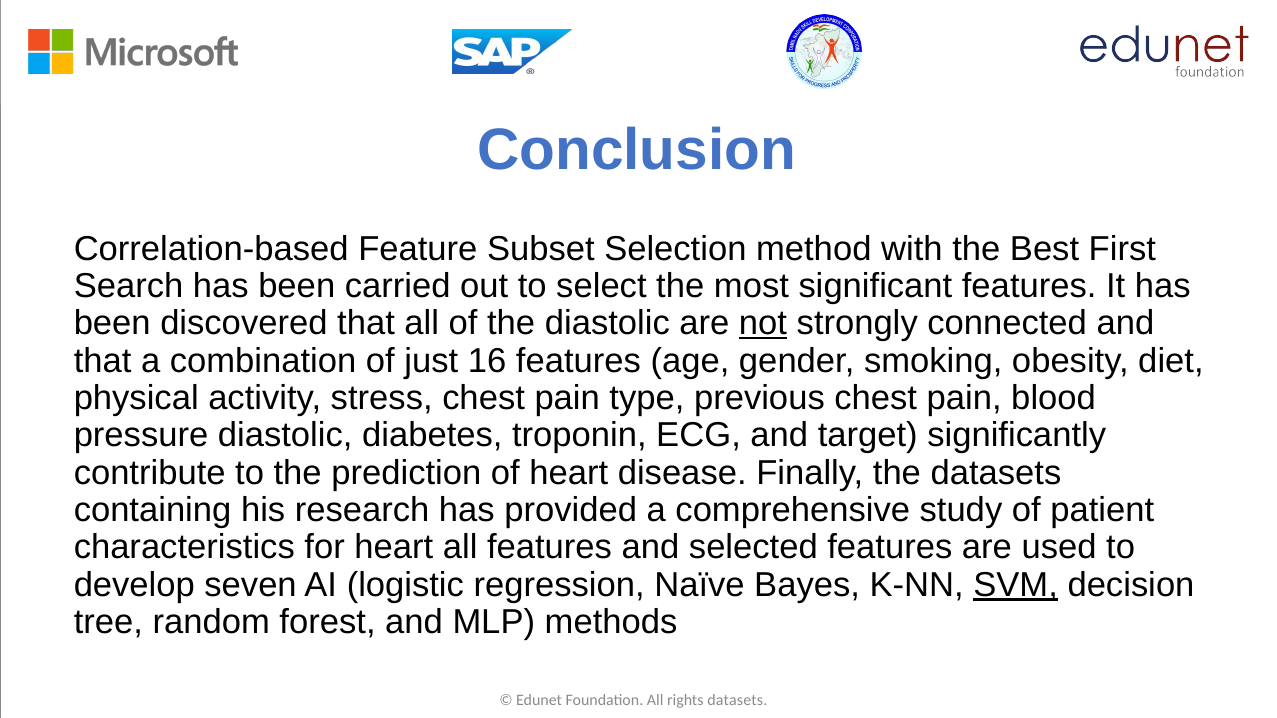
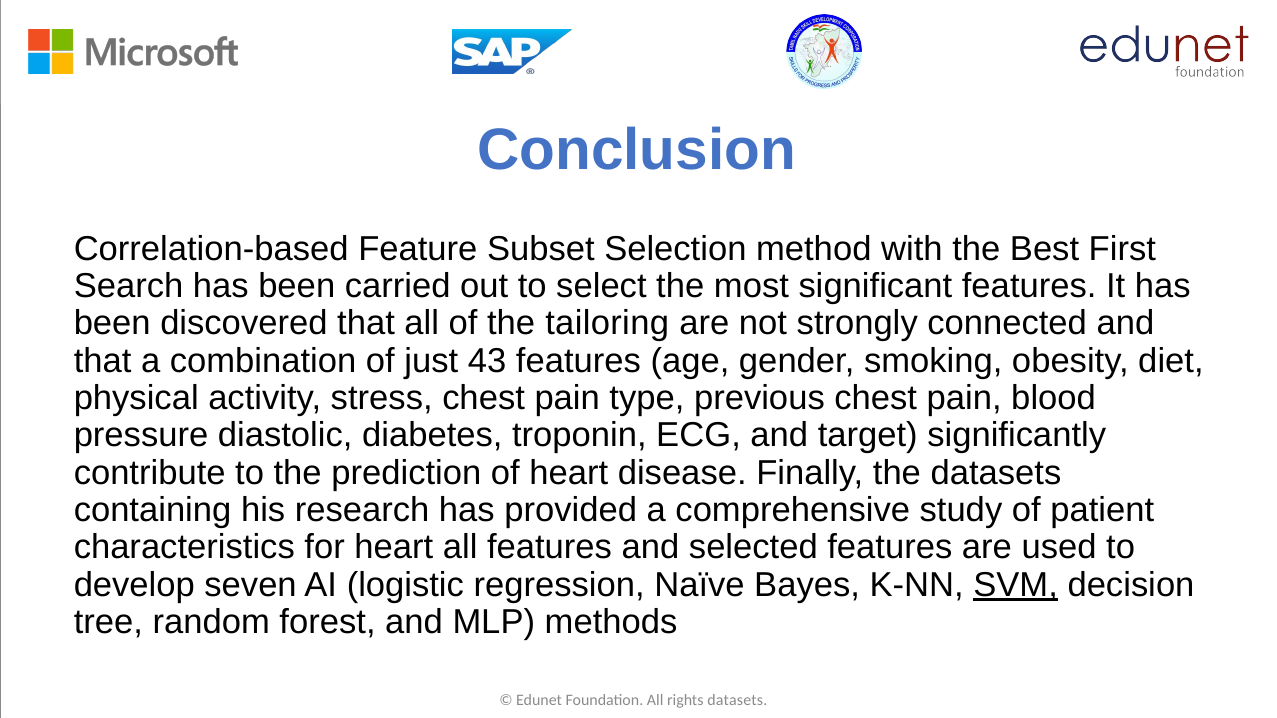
the diastolic: diastolic -> tailoring (607, 324)
not underline: present -> none (763, 324)
16: 16 -> 43 (487, 361)
